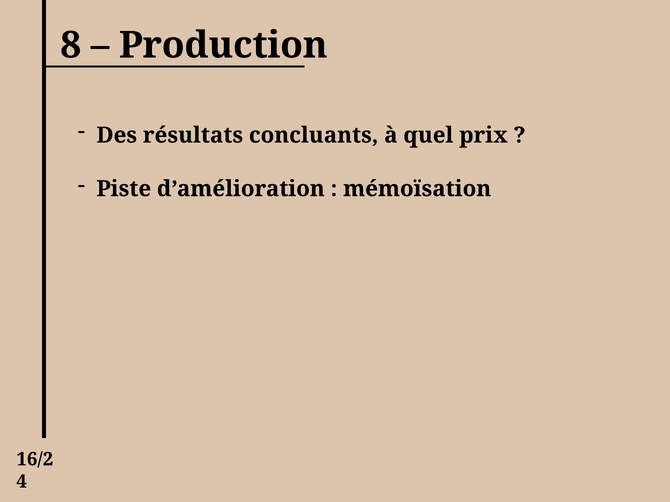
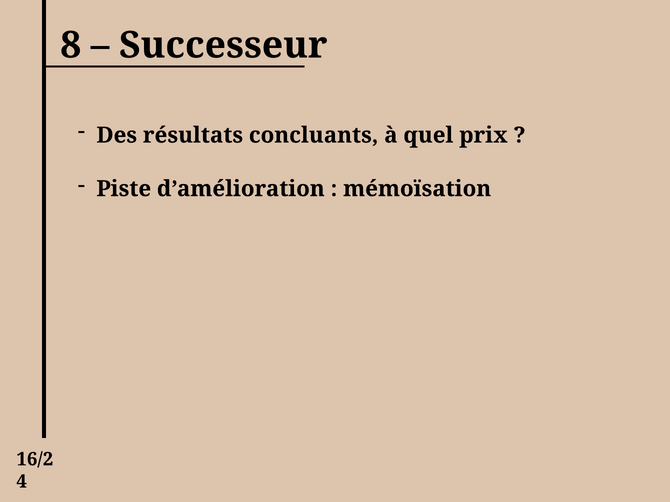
Production: Production -> Successeur (223, 45)
